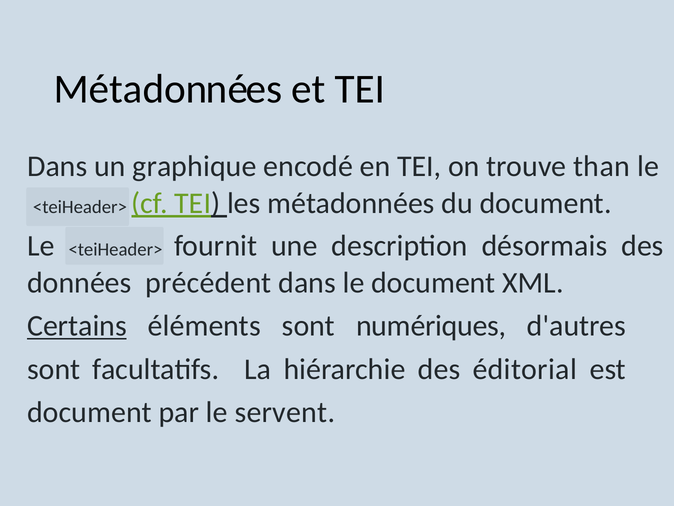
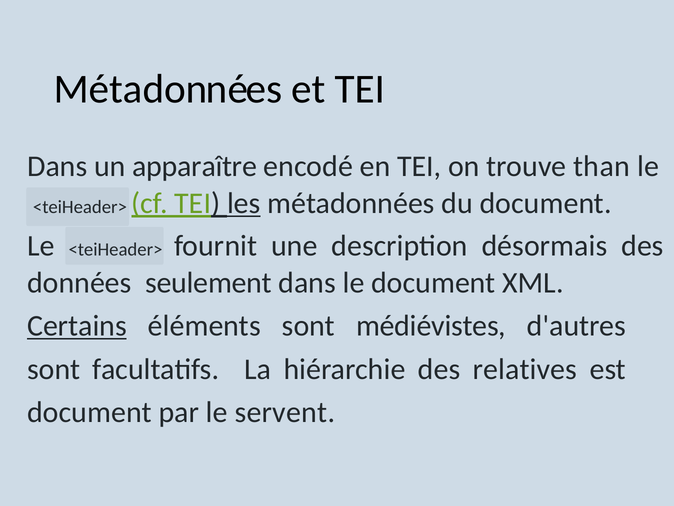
graphique: graphique -> apparaître (195, 166)
les underline: none -> present (244, 203)
précédent: précédent -> seulement (209, 282)
numériques: numériques -> médiévistes (431, 326)
éditorial: éditorial -> relatives (525, 369)
